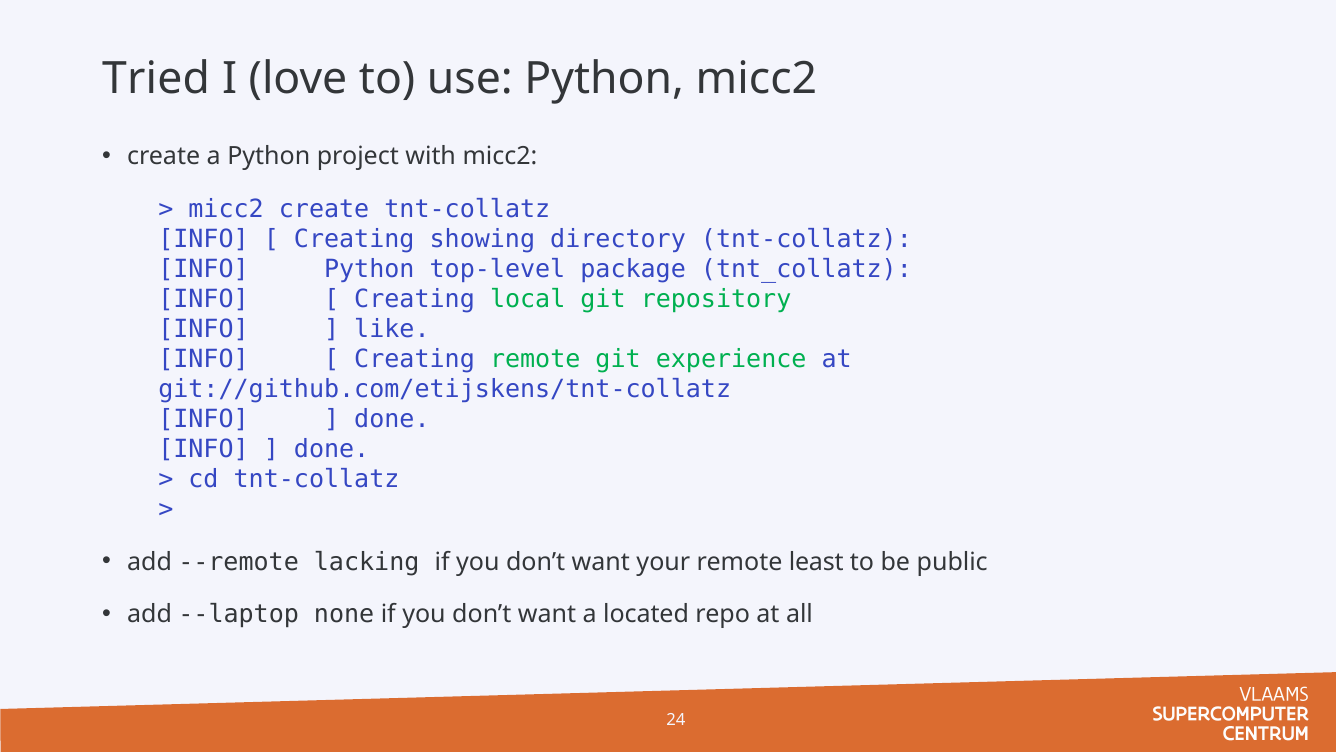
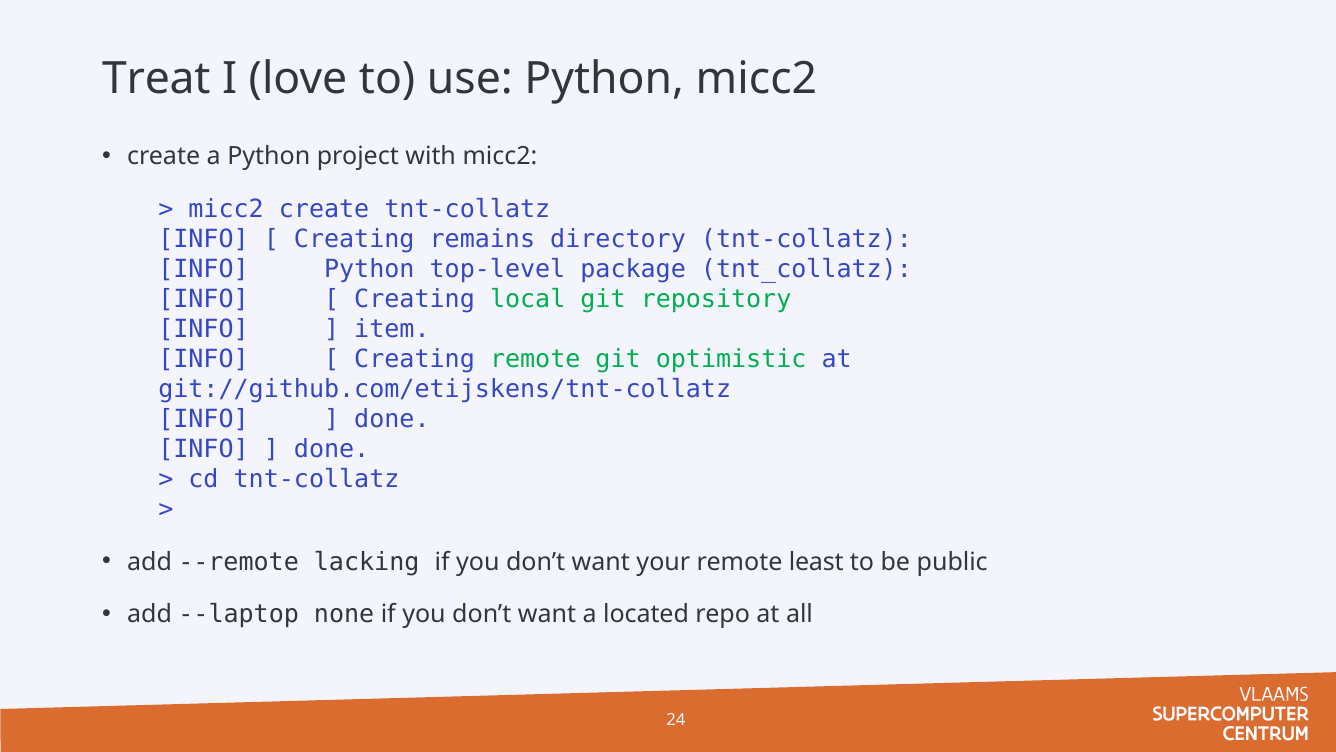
Tried: Tried -> Treat (156, 79)
showing: showing -> remains (482, 239)
like: like -> item (392, 329)
experience: experience -> optimistic (731, 359)
